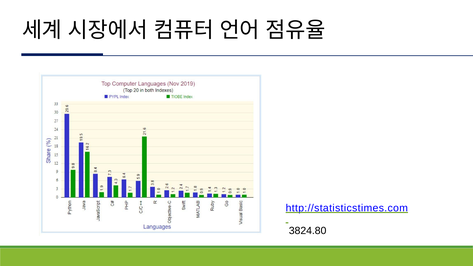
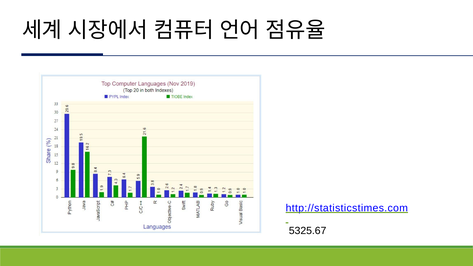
3824.80: 3824.80 -> 5325.67 (308, 231)
